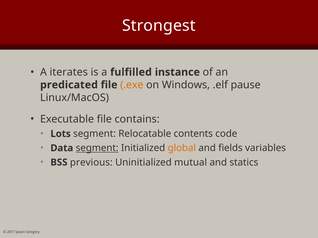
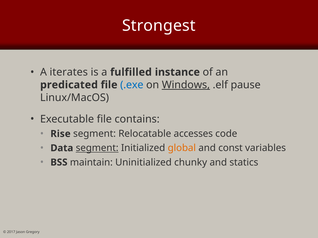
.exe colour: orange -> blue (132, 85)
Windows underline: none -> present (186, 85)
Lots: Lots -> Rise (60, 134)
contents: contents -> accesses (193, 134)
fields: fields -> const (231, 148)
previous: previous -> maintain (91, 163)
mutual: mutual -> chunky (191, 163)
